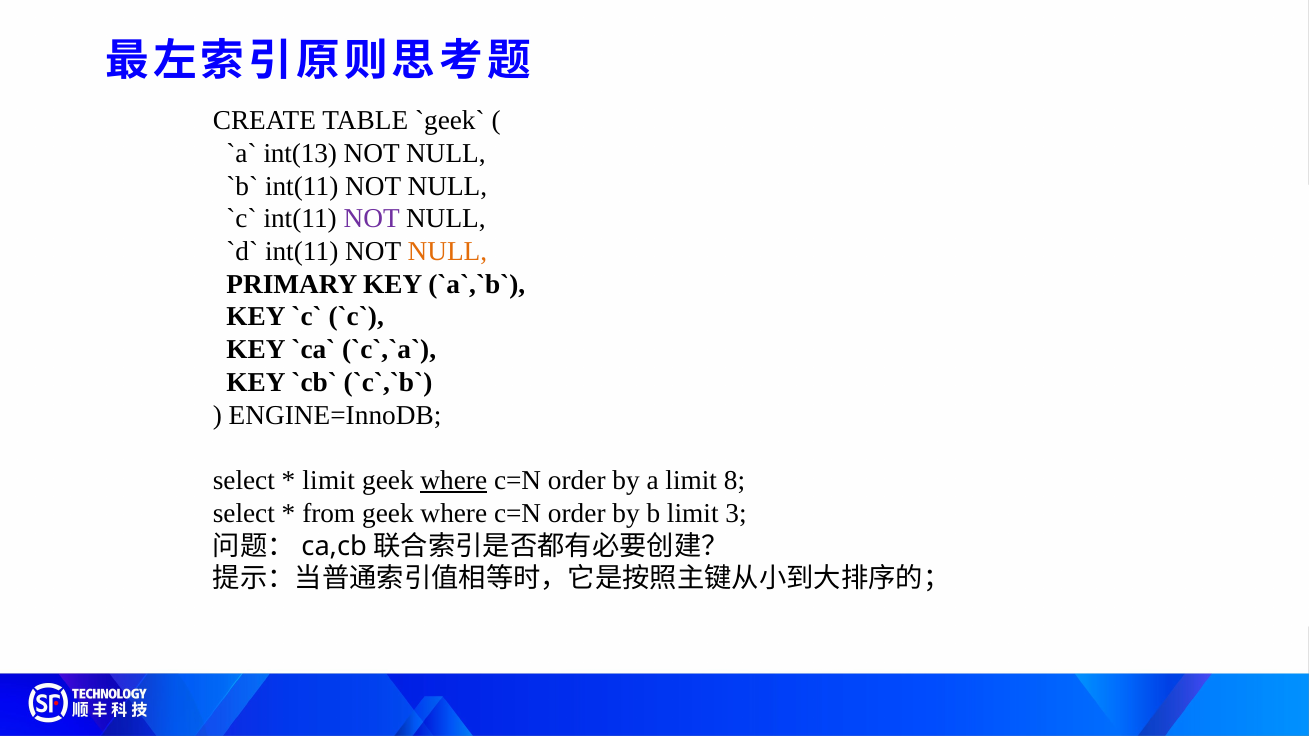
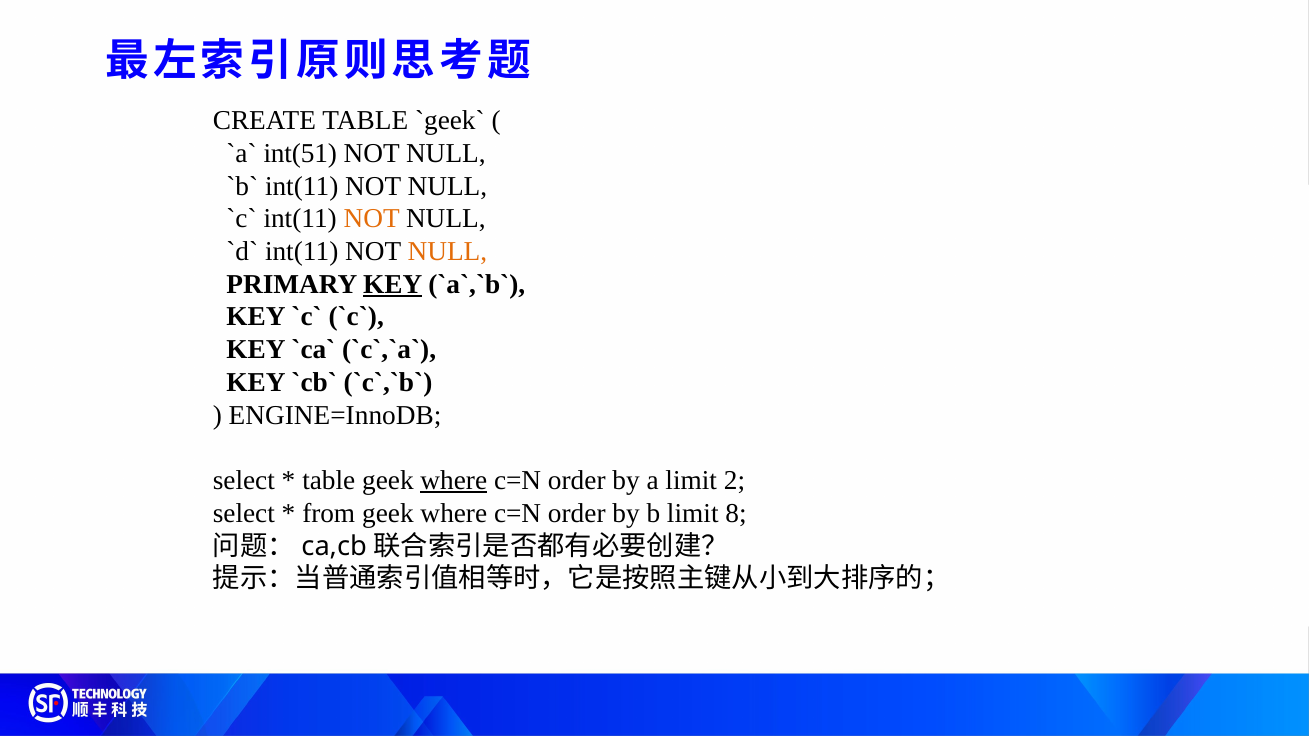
int(13: int(13 -> int(51 (300, 153)
NOT colour: purple -> orange (372, 219)
KEY underline: none -> present (393, 284)
limit: limit -> table (329, 481)
8: 8 -> 2 (734, 481)
3: 3 -> 8 (736, 514)
